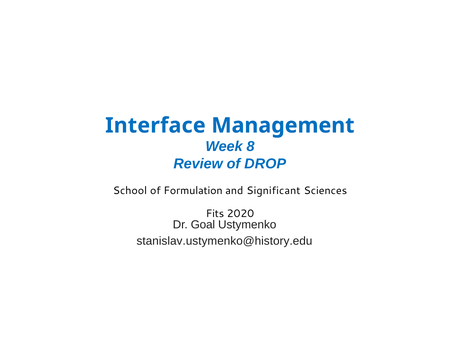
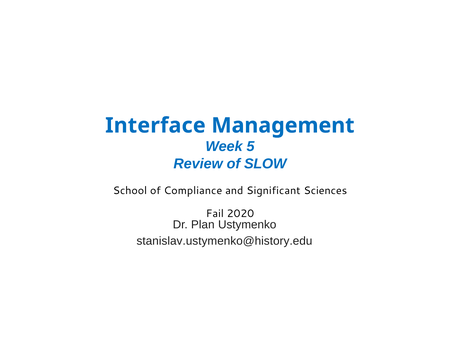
8: 8 -> 5 (250, 146)
DROP: DROP -> SLOW (265, 164)
Formulation: Formulation -> Compliance (193, 191)
Fits: Fits -> Fail (215, 214)
Goal: Goal -> Plan (203, 225)
